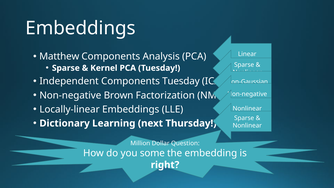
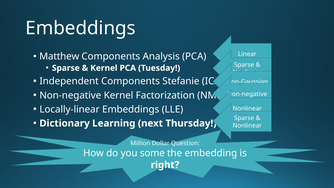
Components Tuesday: Tuesday -> Stefanie (181, 81)
Non-negative Brown: Brown -> Kernel (119, 95)
